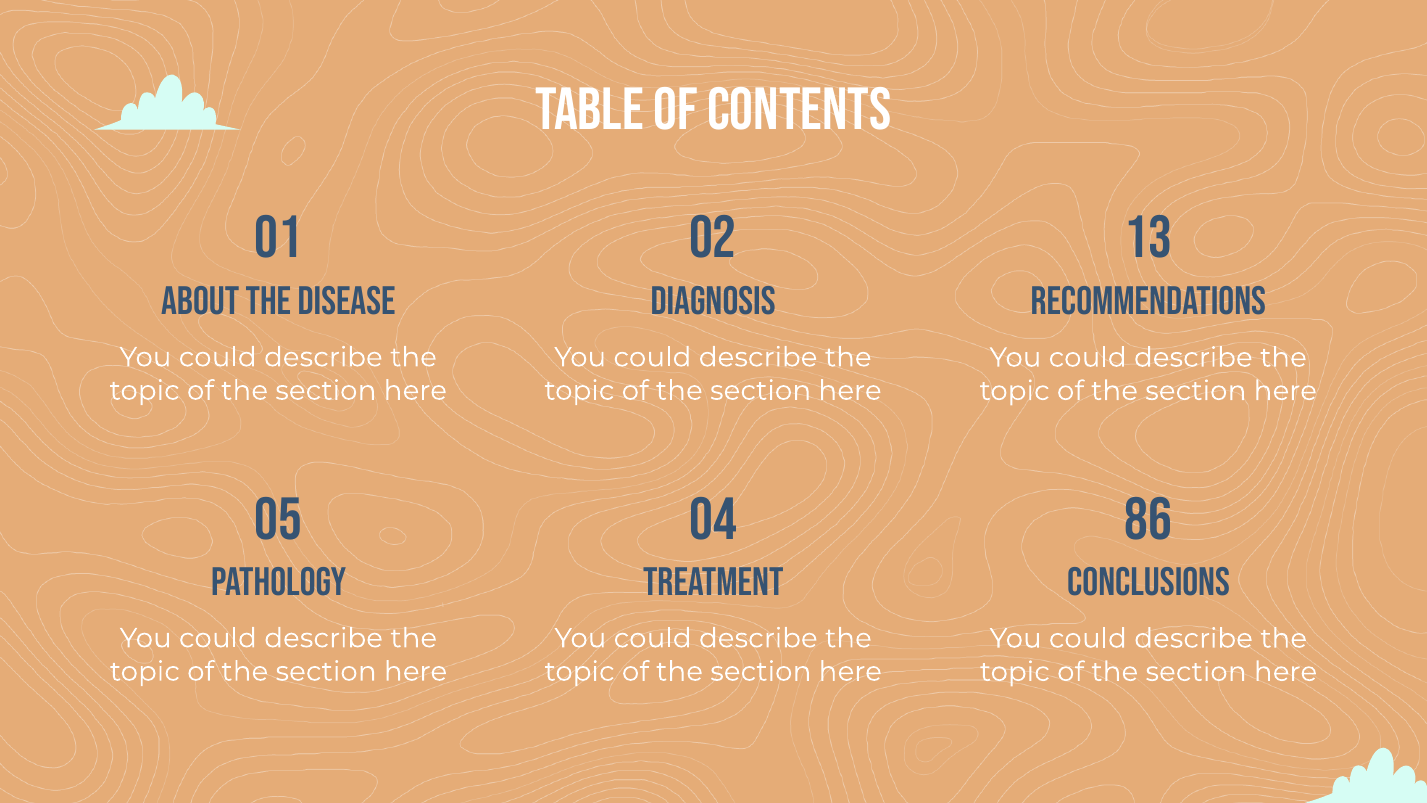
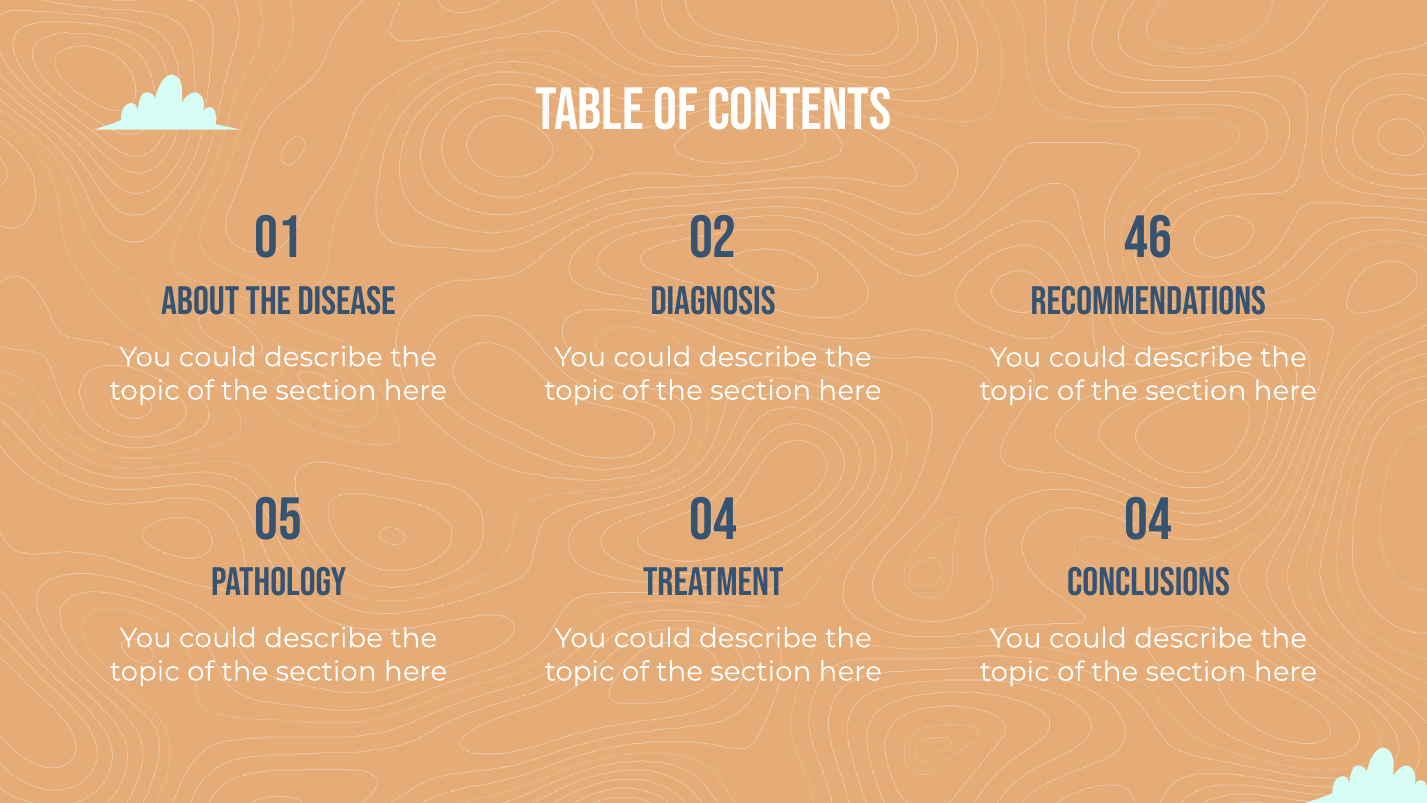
13: 13 -> 46 (1148, 237)
05 86: 86 -> 04 (1148, 519)
